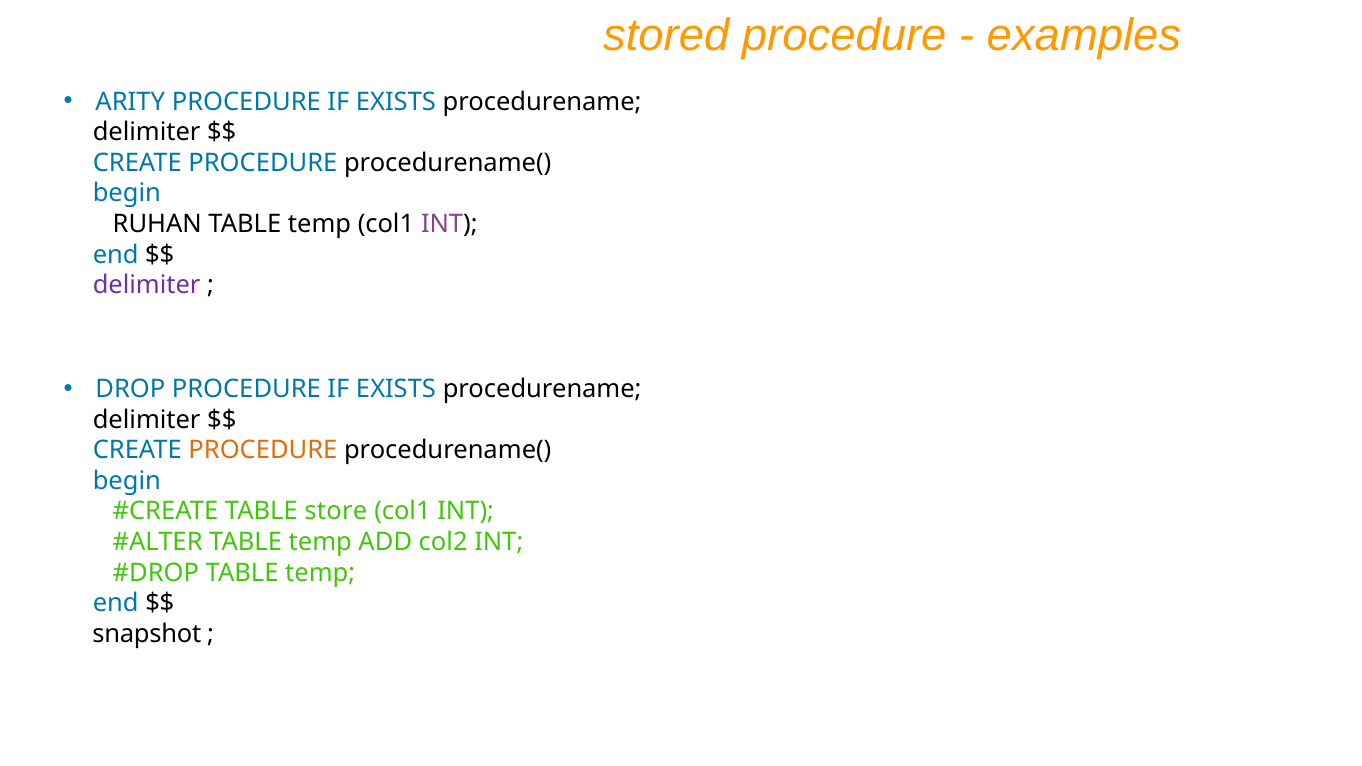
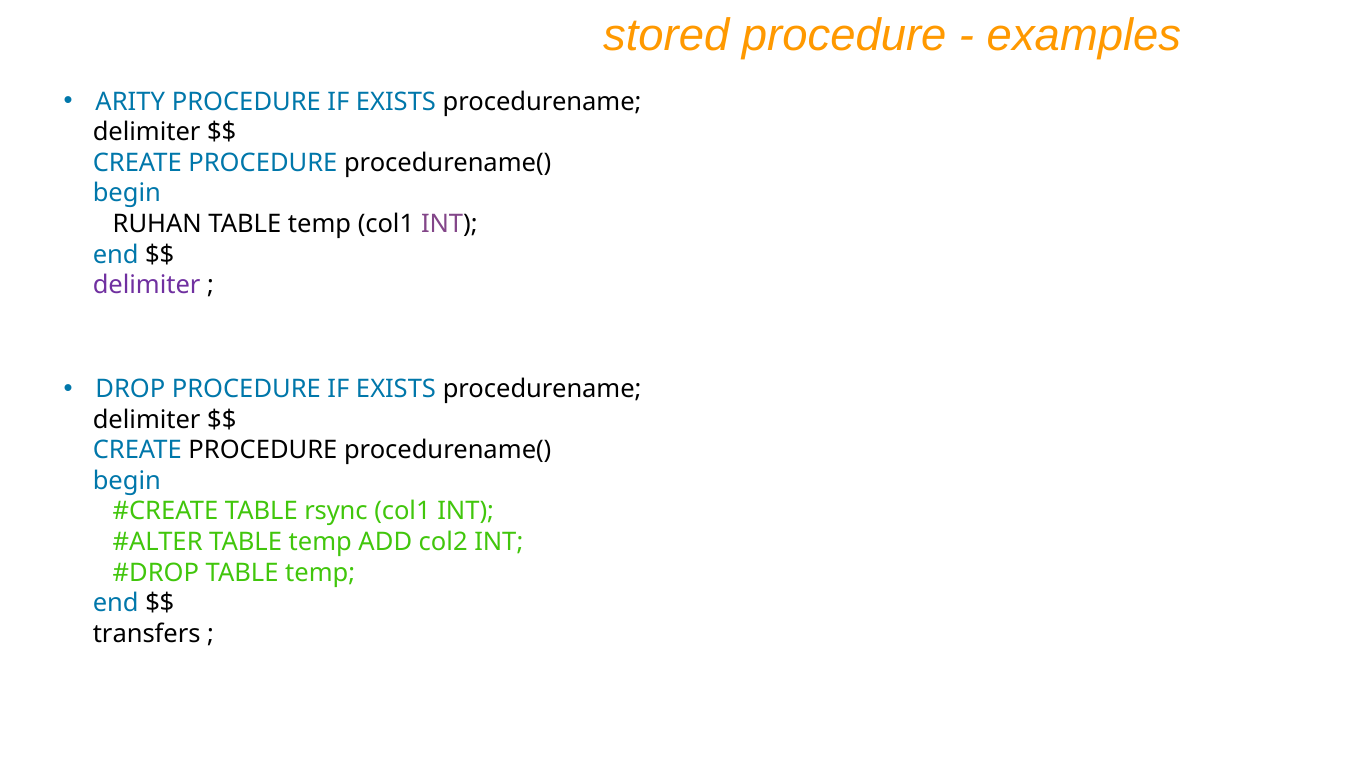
PROCEDURE colour: orange -> black (263, 450)
store: store -> rsync (336, 512)
snapshot: snapshot -> transfers (147, 634)
